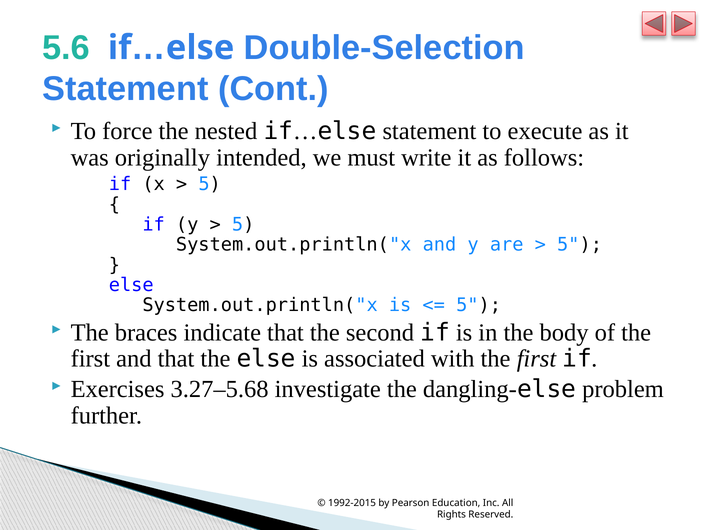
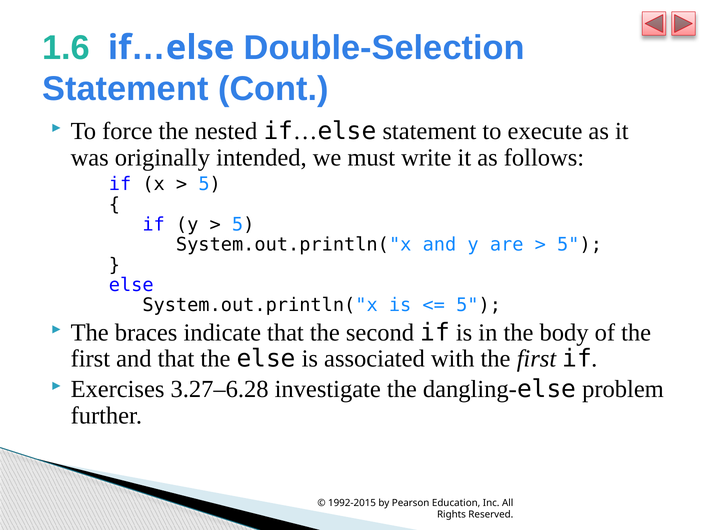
5.6: 5.6 -> 1.6 (66, 48)
3.27–5.68: 3.27–5.68 -> 3.27–6.28 (220, 389)
